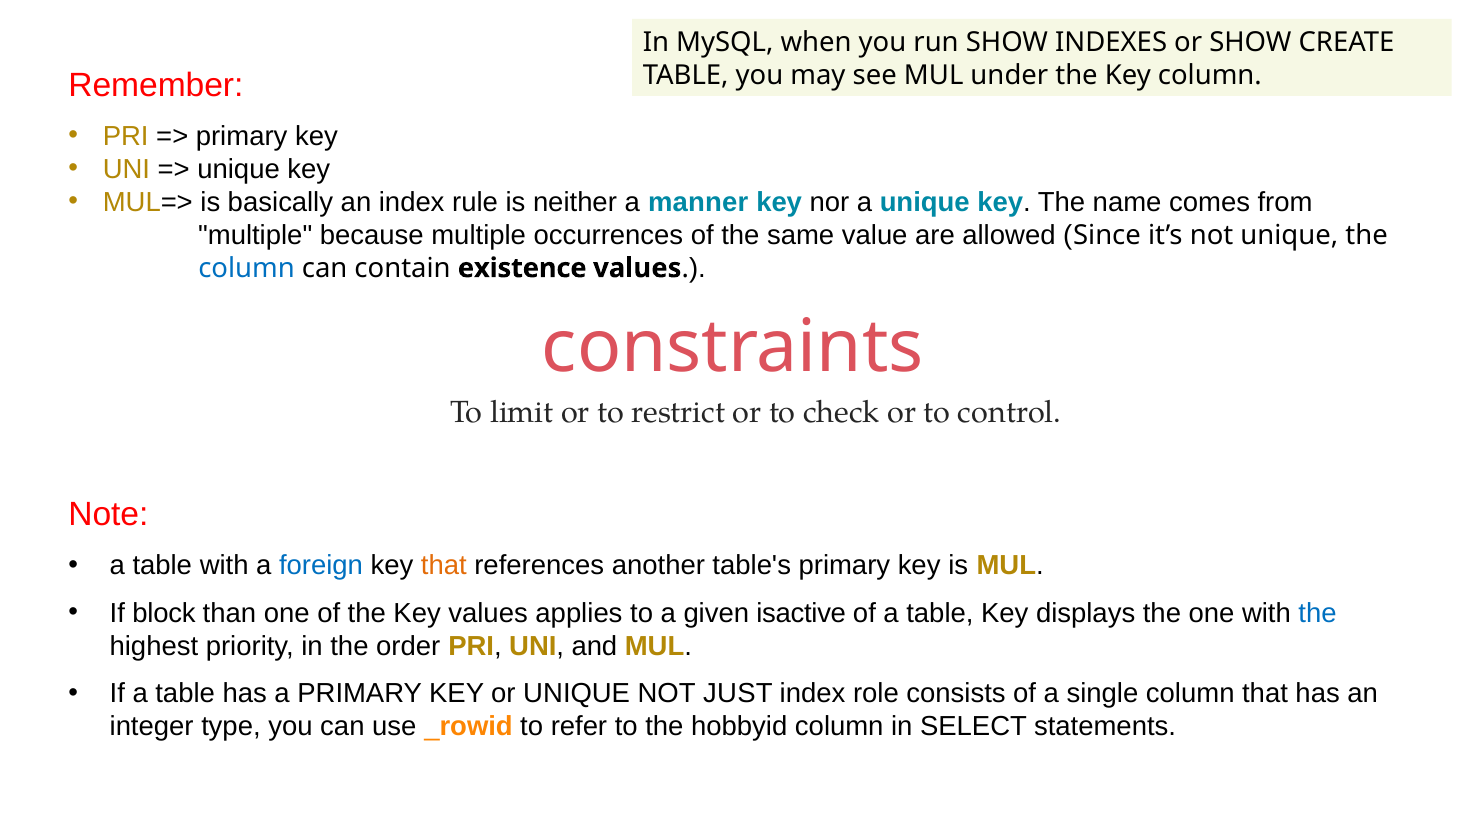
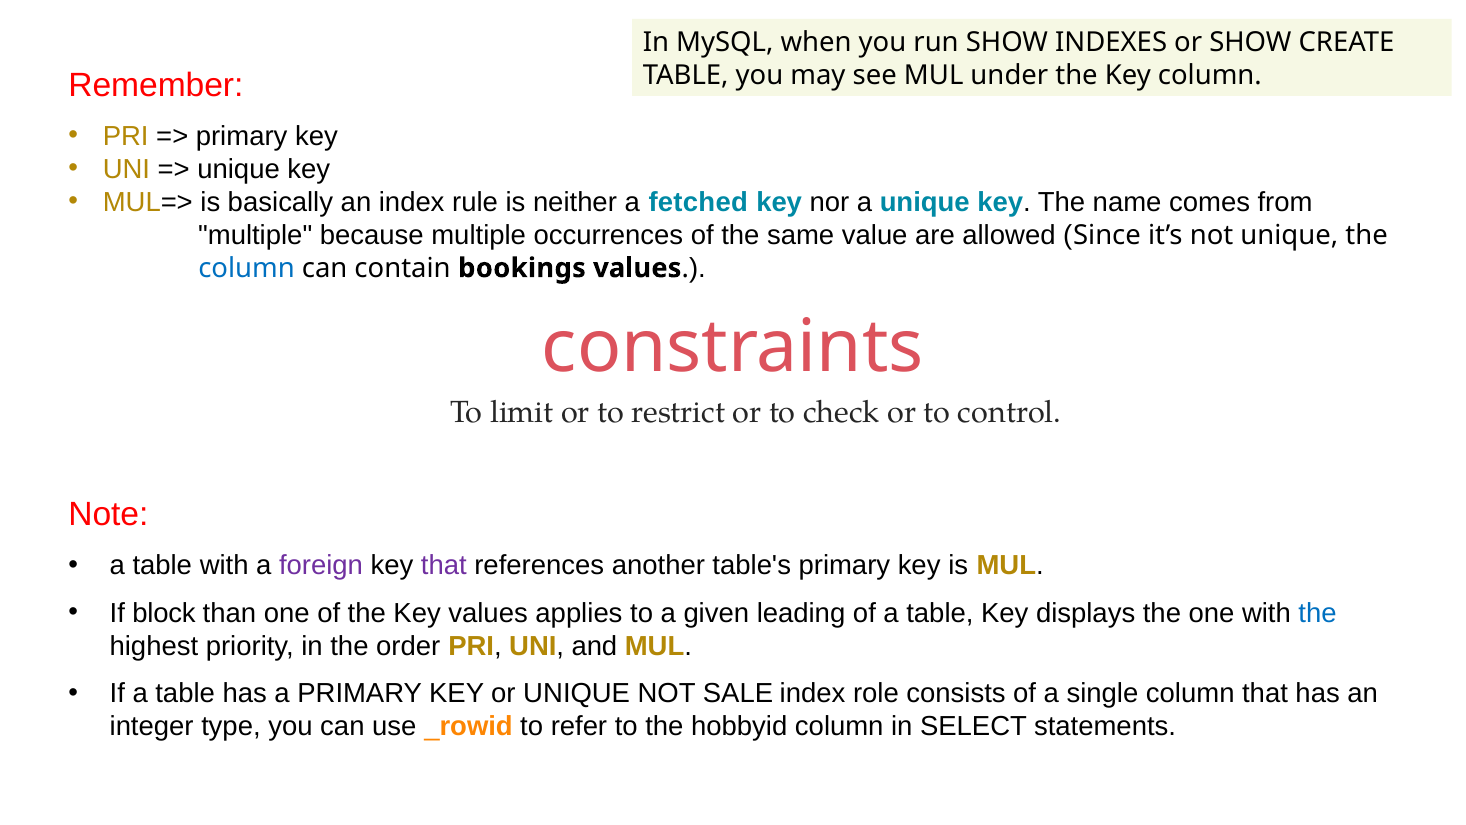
manner: manner -> fetched (698, 202)
existence: existence -> bookings (522, 268)
foreign colour: blue -> purple (321, 565)
that colour: orange -> purple (444, 565)
isactive: isactive -> leading (801, 613)
JUST: JUST -> SALE (738, 694)
